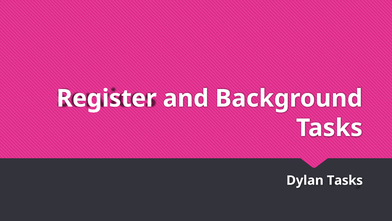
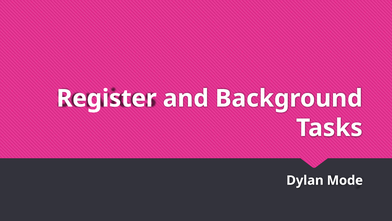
Dylan Tasks: Tasks -> Mode (345, 180)
